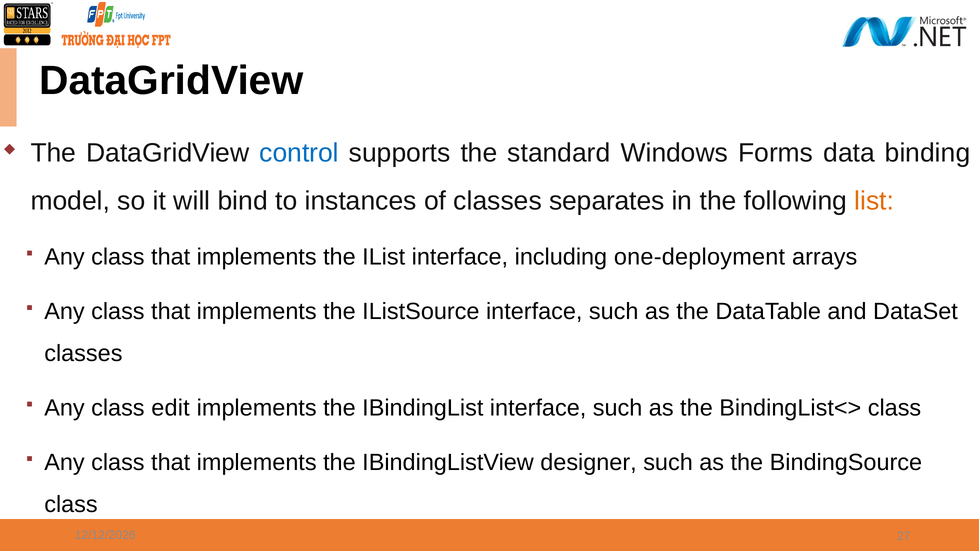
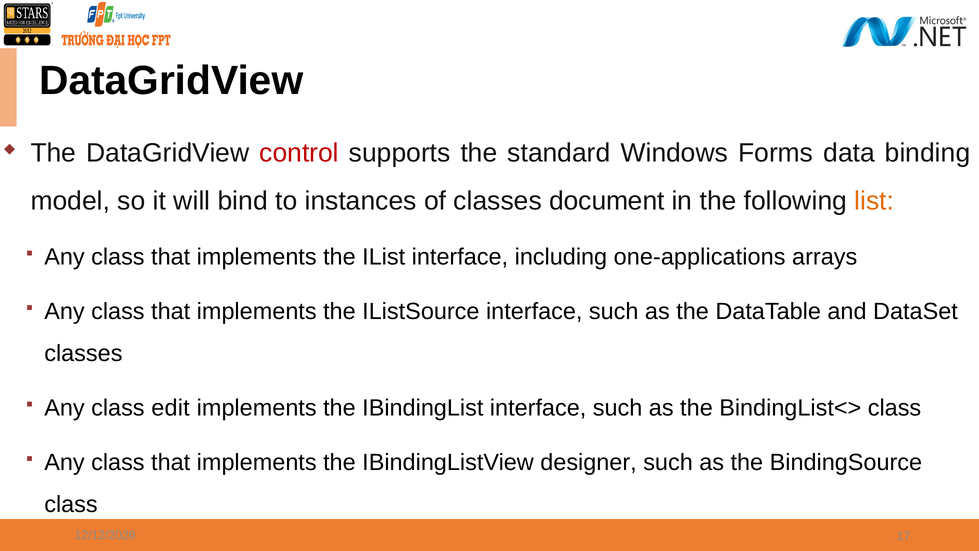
control colour: blue -> red (299, 153)
separates: separates -> document (607, 201)
one-deployment: one-deployment -> one-applications (700, 257)
27: 27 -> 17 (904, 536)
